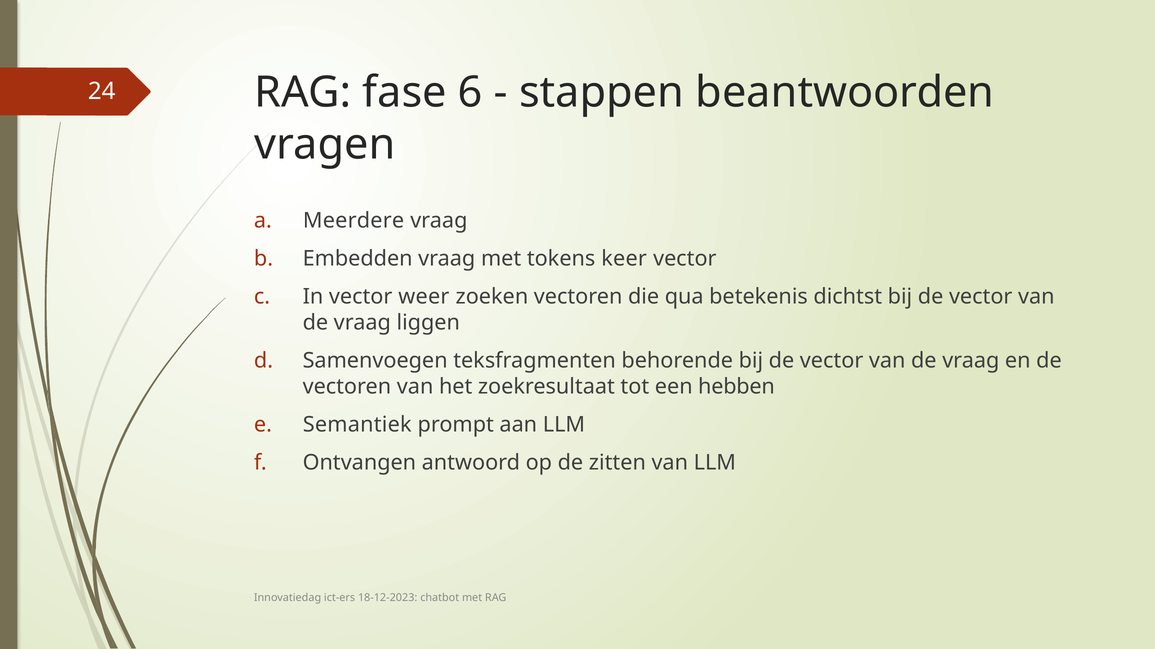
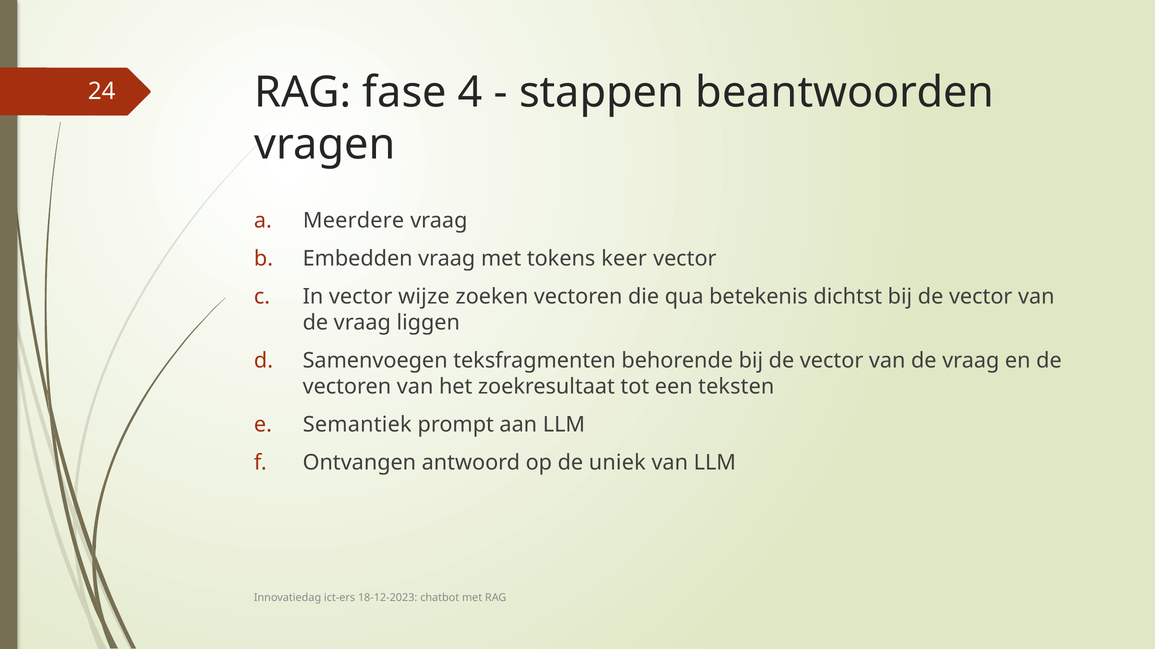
6: 6 -> 4 (470, 92)
weer: weer -> wijze (424, 297)
hebben: hebben -> teksten (736, 387)
zitten: zitten -> uniek (617, 463)
